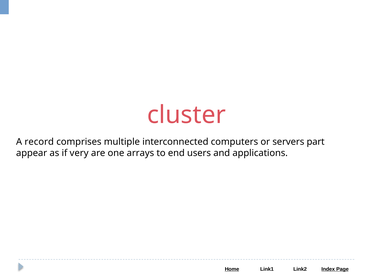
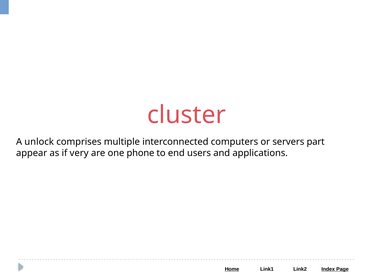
record: record -> unlock (39, 142)
arrays: arrays -> phone (140, 153)
